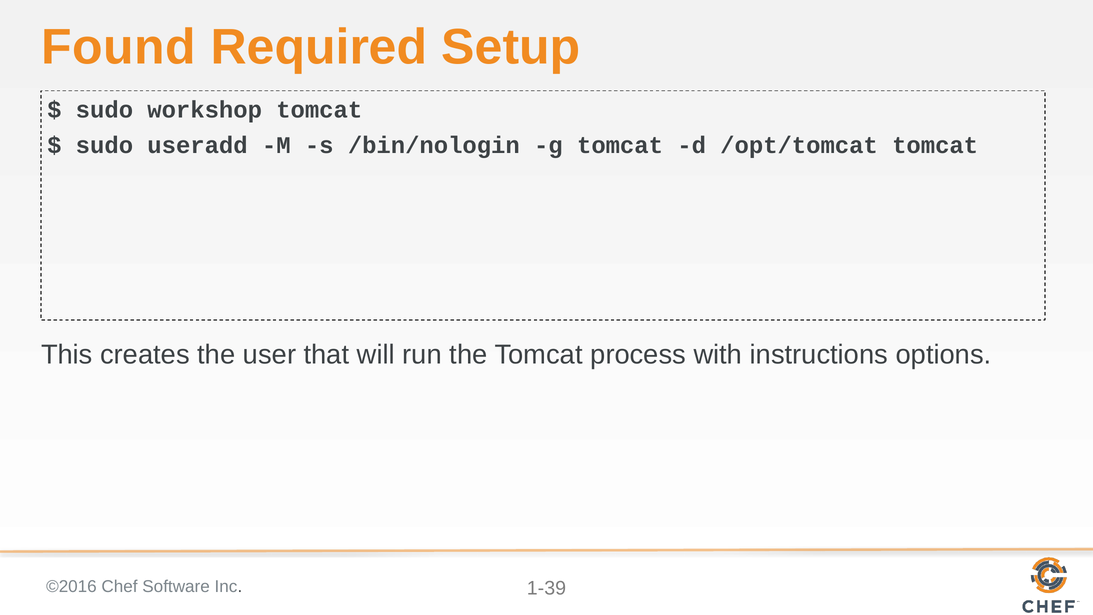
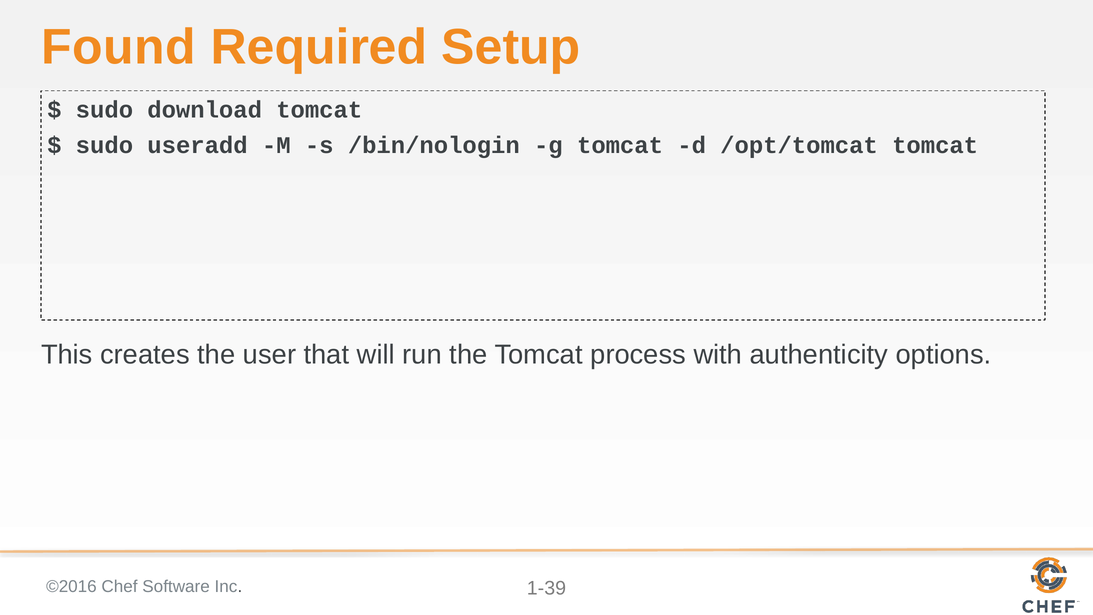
workshop: workshop -> download (205, 110)
instructions: instructions -> authenticity (819, 354)
